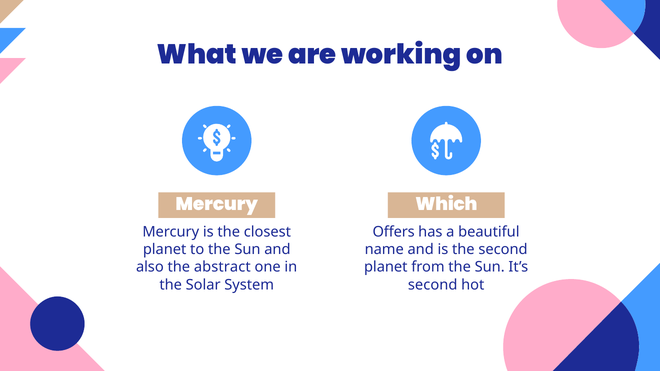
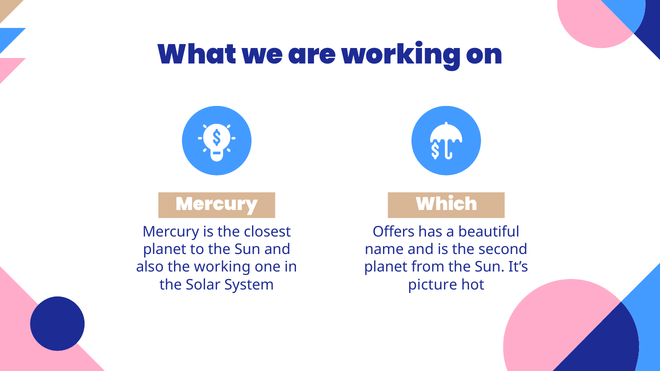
the abstract: abstract -> working (222, 267)
second: second -> picture (433, 285)
